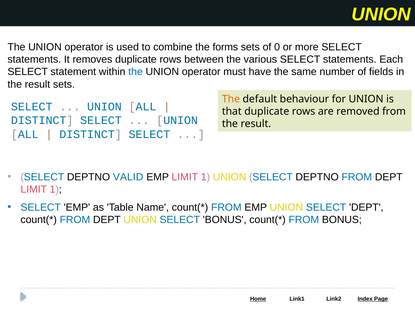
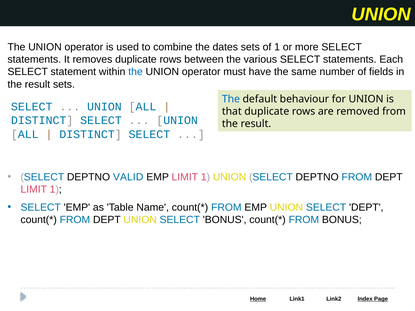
forms: forms -> dates (225, 47)
of 0: 0 -> 1 (277, 47)
The colour: orange -> blue (231, 99)
